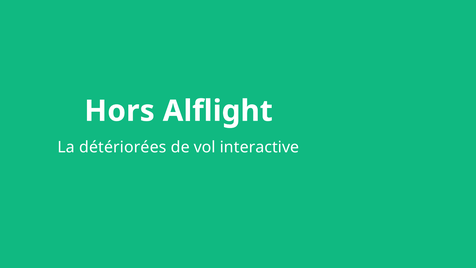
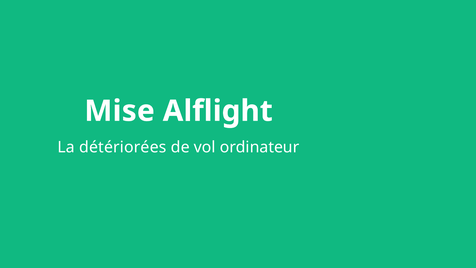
Hors: Hors -> Mise (120, 111)
interactive: interactive -> ordinateur (260, 147)
